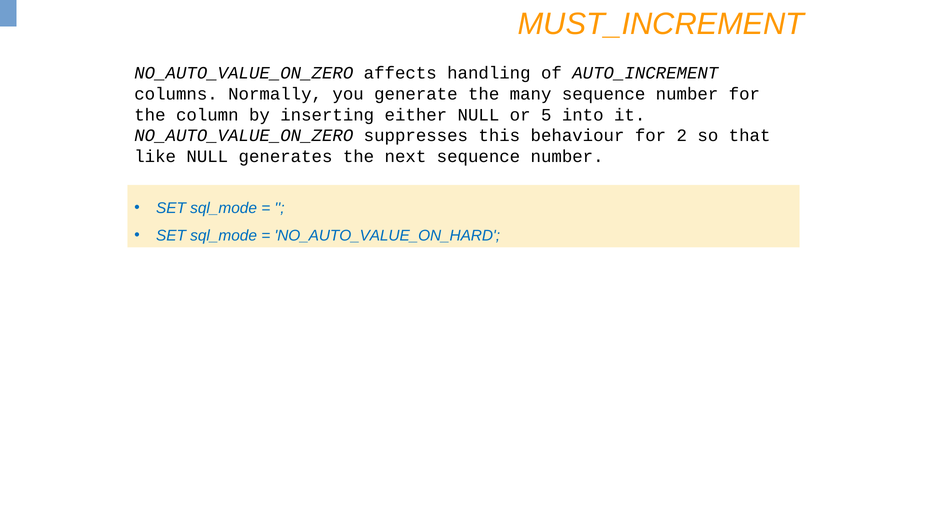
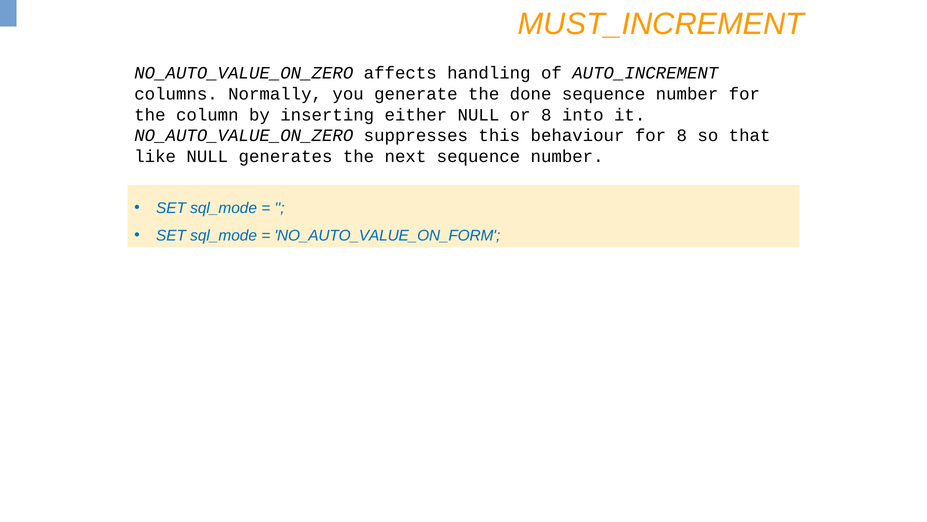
many: many -> done (531, 94)
or 5: 5 -> 8 (546, 115)
for 2: 2 -> 8 (682, 136)
NO_AUTO_VALUE_ON_HARD: NO_AUTO_VALUE_ON_HARD -> NO_AUTO_VALUE_ON_FORM (387, 236)
